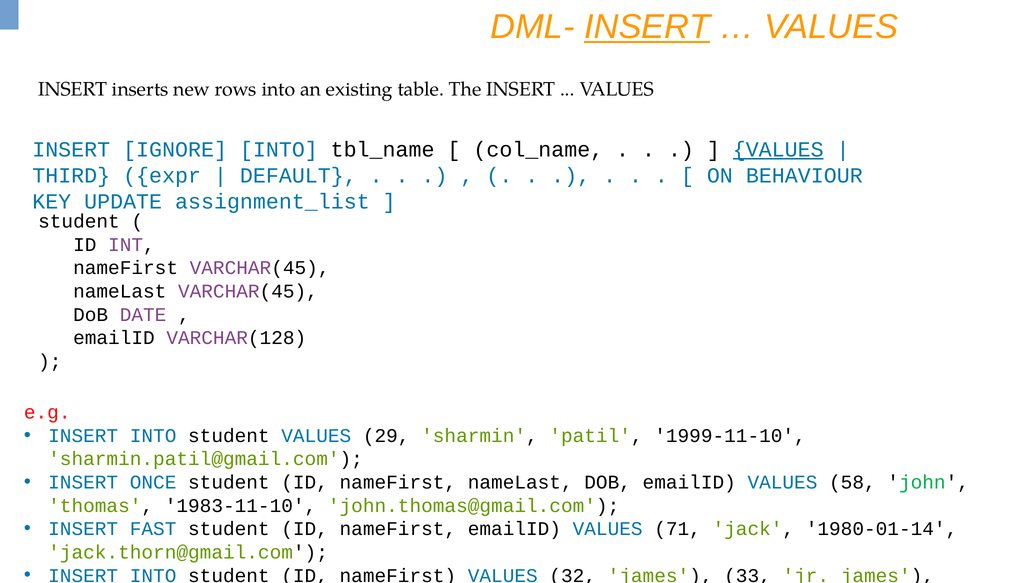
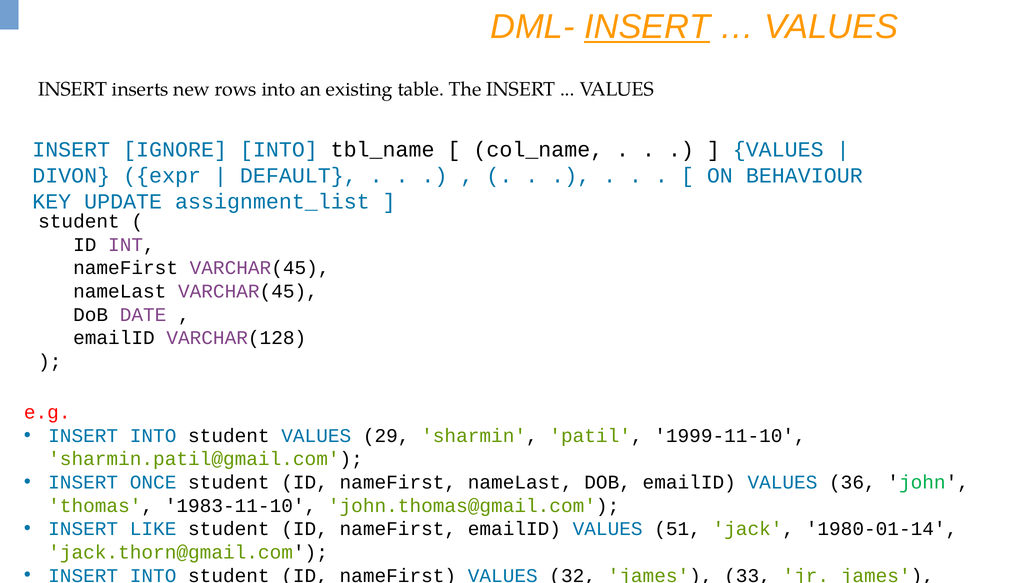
VALUES underline: present -> none (778, 149)
THIRD: THIRD -> DIVON (71, 175)
58: 58 -> 36 (852, 482)
FAST: FAST -> LIKE (153, 529)
71: 71 -> 51 (678, 529)
